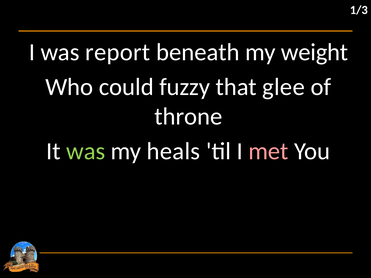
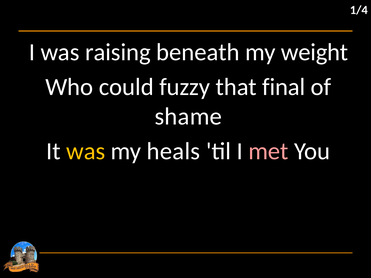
1/3: 1/3 -> 1/4 (359, 10)
report: report -> raising (118, 52)
glee: glee -> final (284, 87)
throne: throne -> shame (188, 117)
was colour: light green -> yellow (86, 151)
